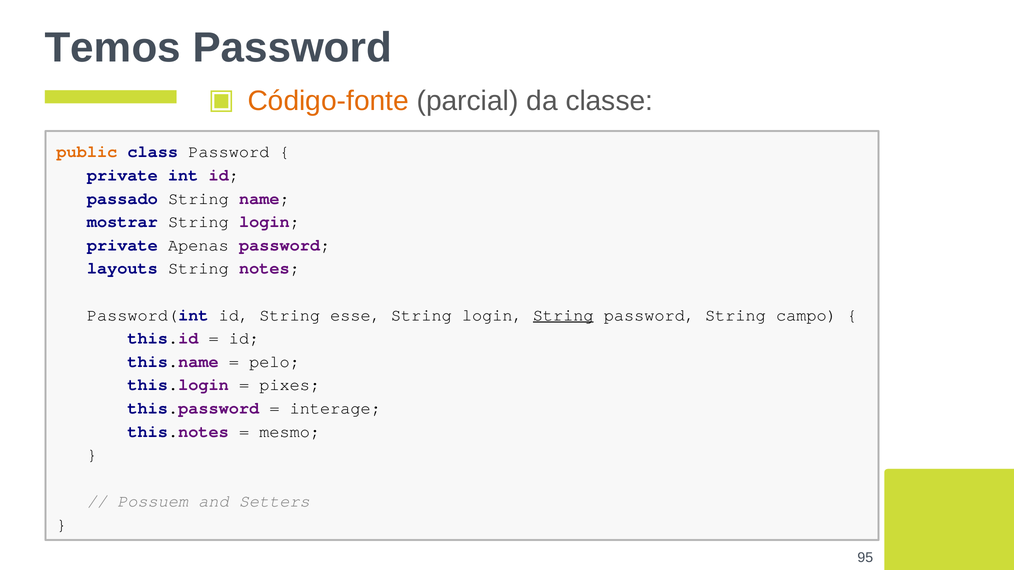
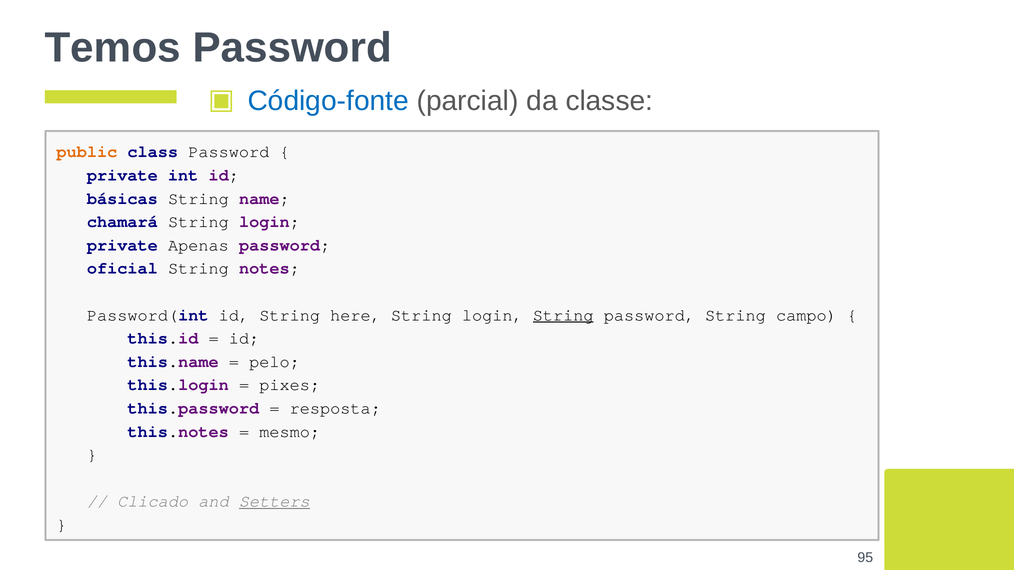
Código-fonte colour: orange -> blue (328, 101)
passado: passado -> básicas (122, 199)
mostrar: mostrar -> chamará (122, 222)
layouts: layouts -> oficial (122, 269)
esse: esse -> here (356, 315)
interage: interage -> resposta (335, 408)
Possuem: Possuem -> Clicado (153, 502)
Setters underline: none -> present (274, 502)
